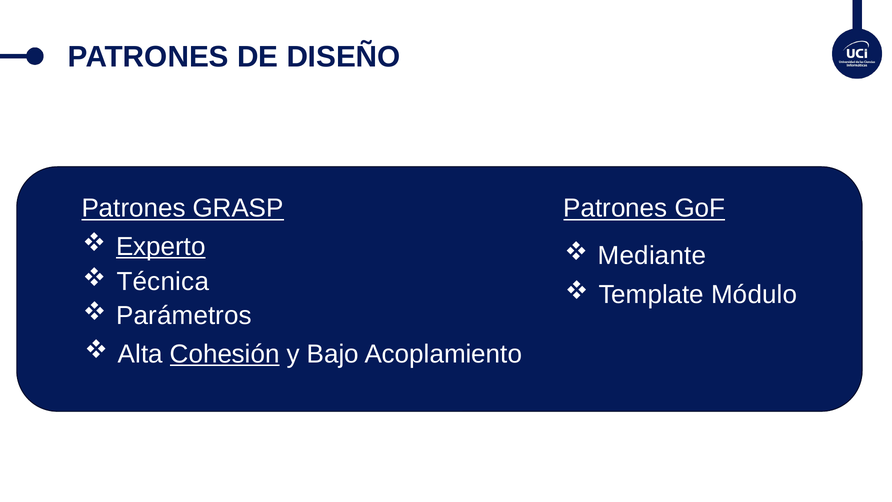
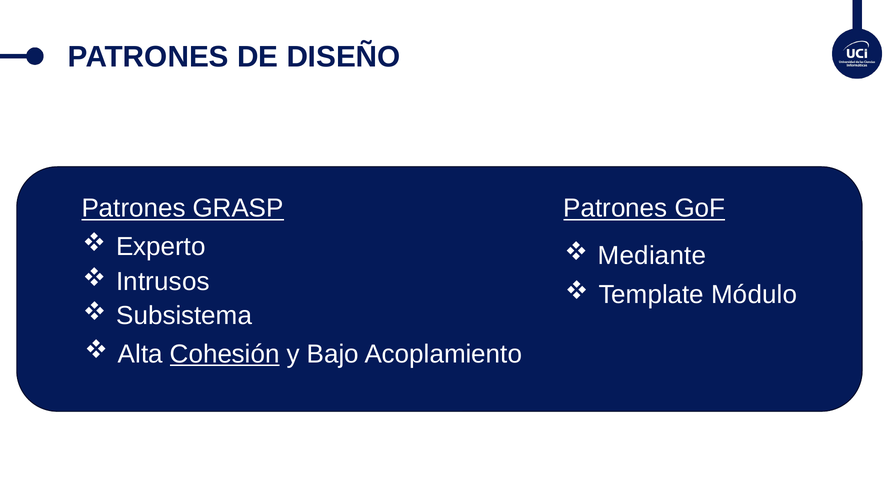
Experto underline: present -> none (161, 247)
Técnica: Técnica -> Intrusos (163, 282)
Parámetros: Parámetros -> Subsistema (184, 316)
